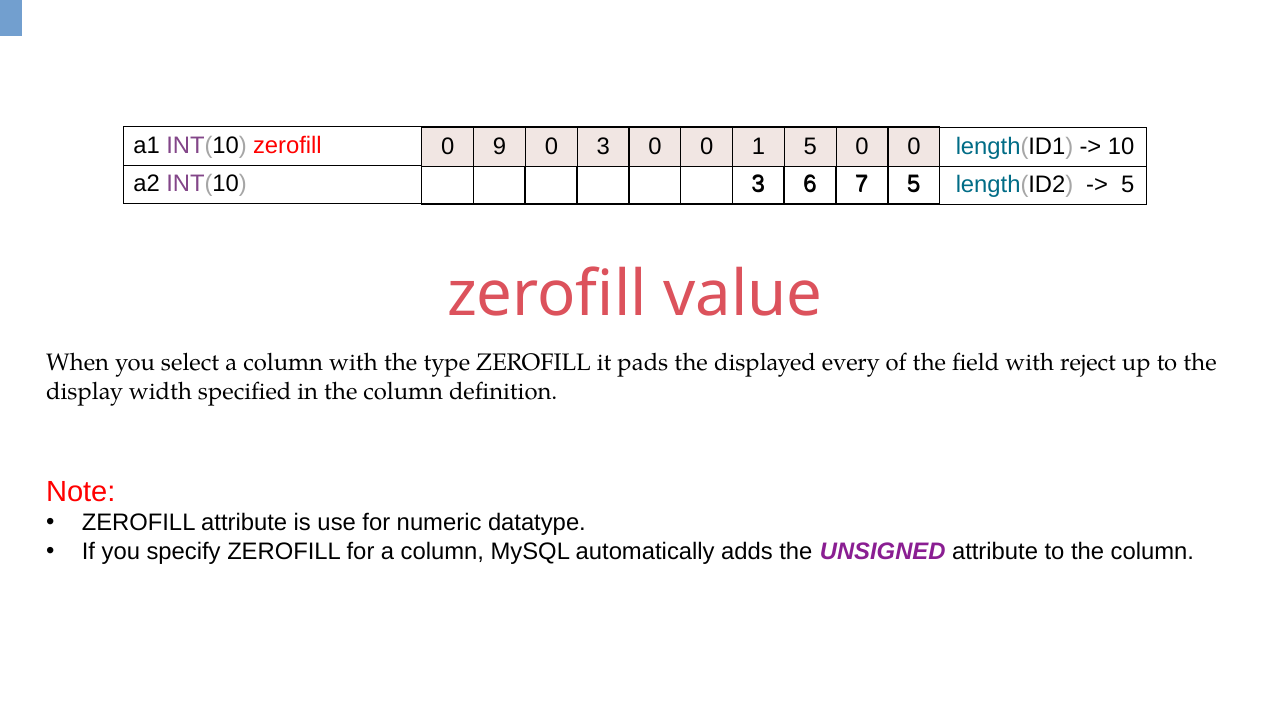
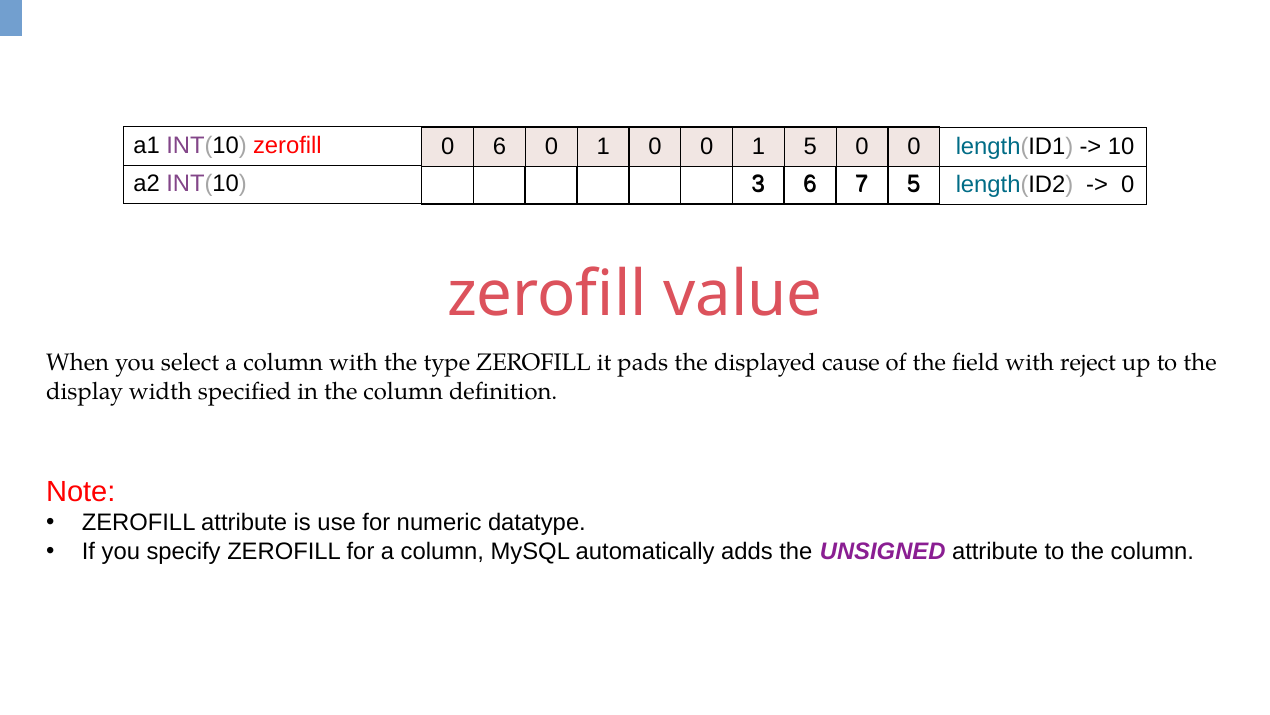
0 9: 9 -> 6 (500, 146)
3: 3 -> 1 (603, 146)
5: 5 -> 0 (1128, 185)
every: every -> cause (851, 363)
